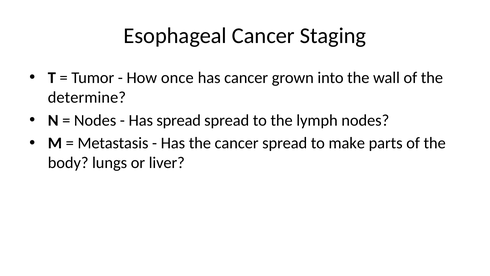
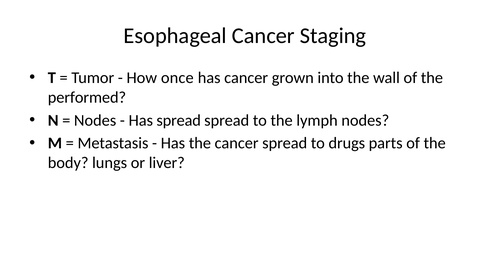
determine: determine -> performed (87, 97)
make: make -> drugs (347, 143)
